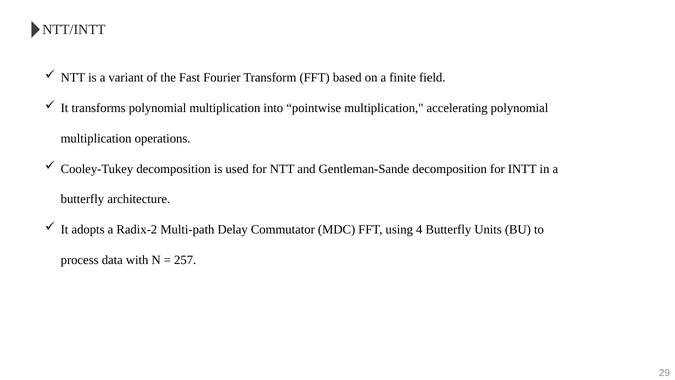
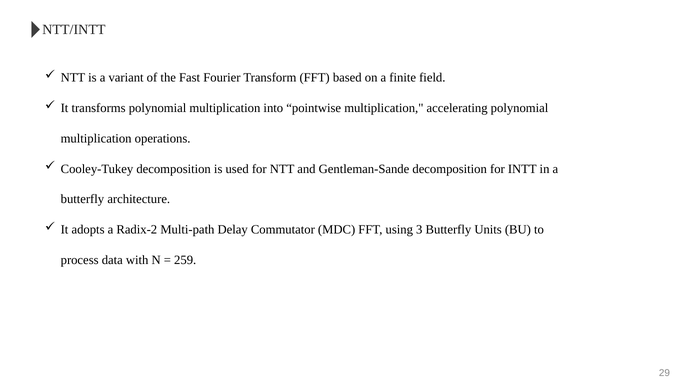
4: 4 -> 3 (419, 229)
257: 257 -> 259 (185, 260)
